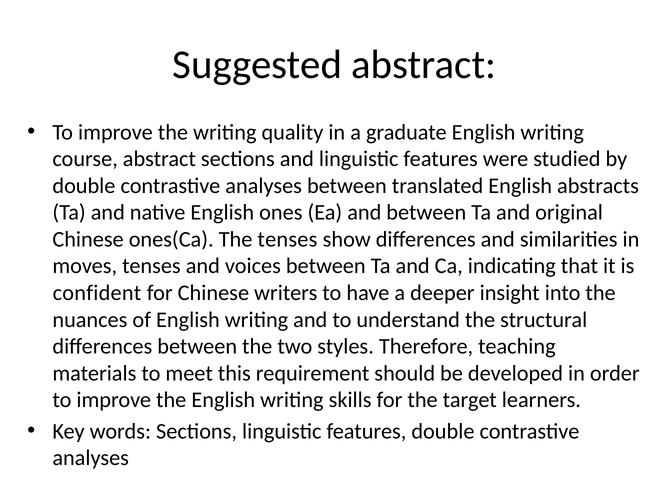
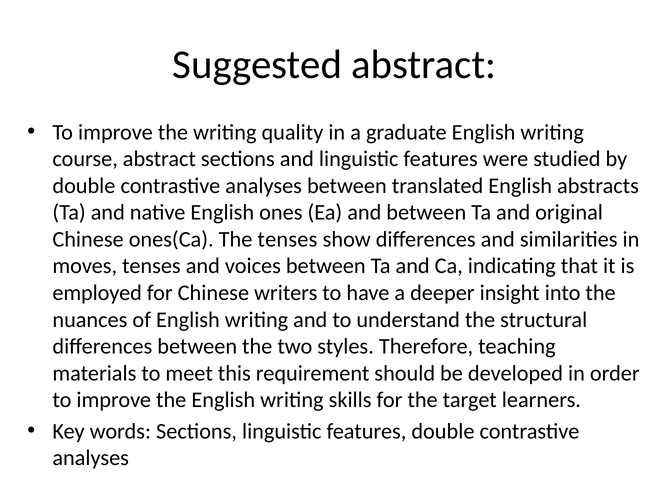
confident: confident -> employed (97, 293)
